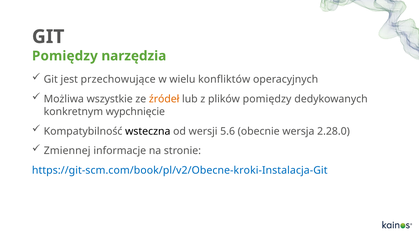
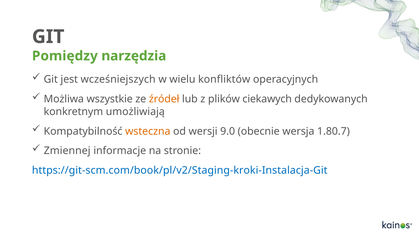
przechowujące: przechowujące -> wcześniejszych (118, 79)
plików pomiędzy: pomiędzy -> ciekawych (267, 99)
wypchnięcie: wypchnięcie -> umożliwiają (135, 112)
wsteczna colour: black -> orange (148, 131)
5.6: 5.6 -> 9.0 (228, 131)
2.28.0: 2.28.0 -> 1.80.7 (333, 131)
https://git-scm.com/book/pl/v2/Obecne-kroki-Instalacja-Git: https://git-scm.com/book/pl/v2/Obecne-kroki-Instalacja-Git -> https://git-scm.com/book/pl/v2/Staging-kroki-Instalacja-Git (180, 170)
